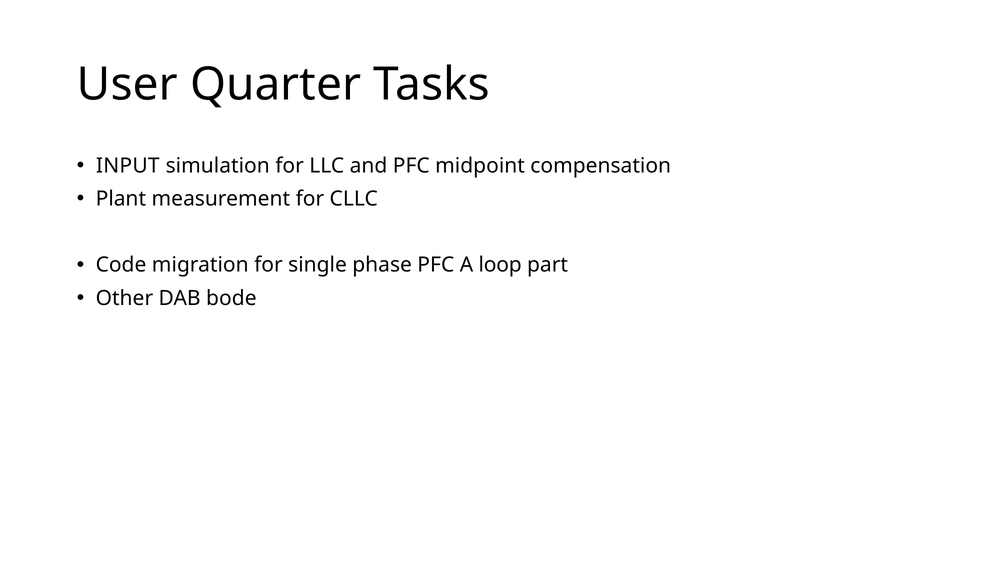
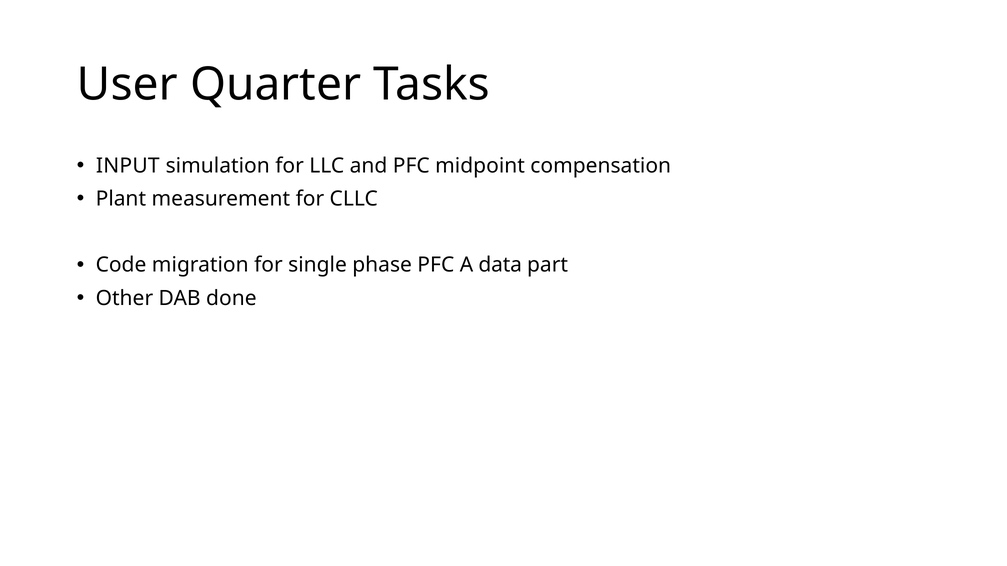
loop: loop -> data (500, 265)
bode: bode -> done (231, 298)
